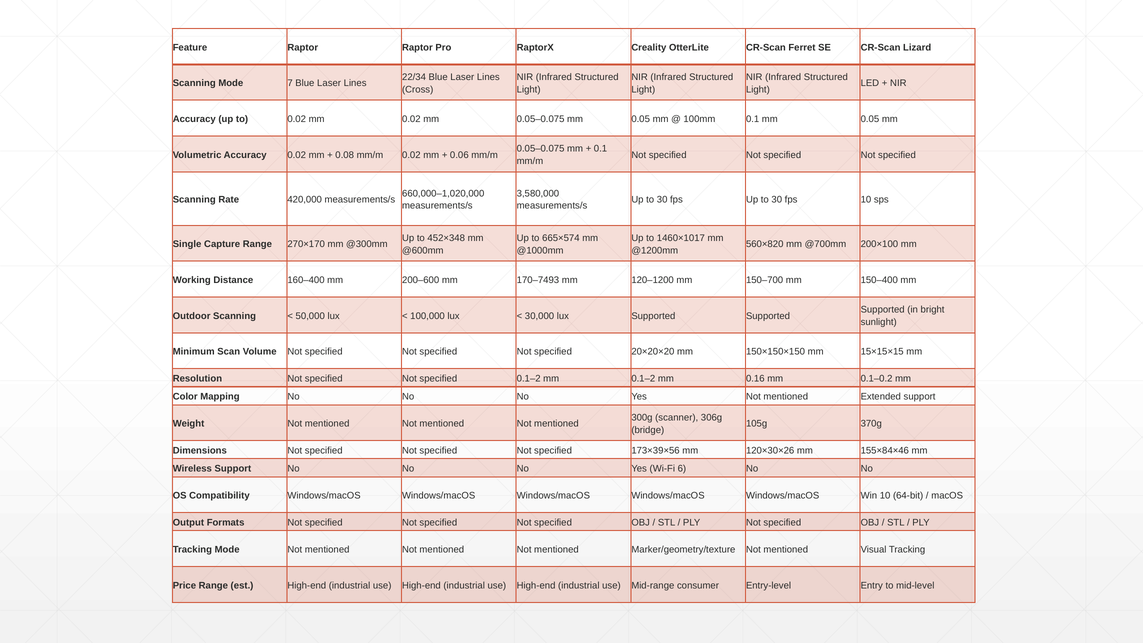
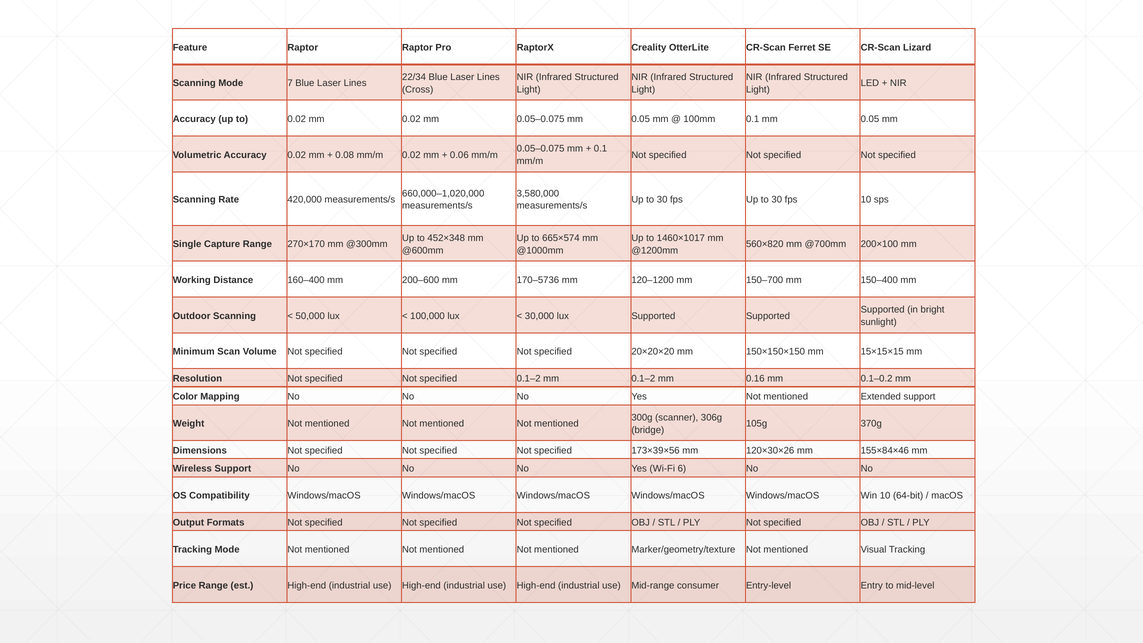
170–7493: 170–7493 -> 170–5736 (538, 280)
